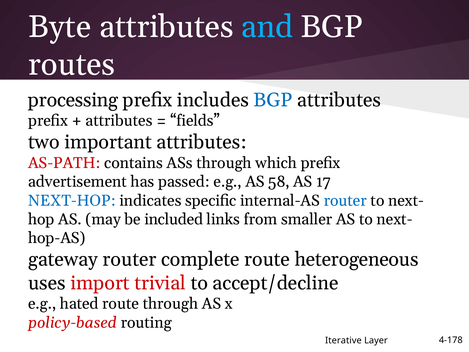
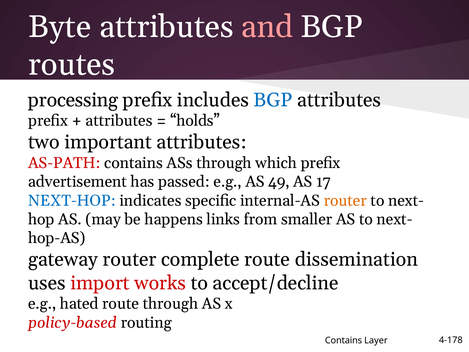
and colour: light blue -> pink (267, 27)
fields: fields -> holds (195, 121)
58: 58 -> 49 (279, 182)
router colour: blue -> orange (345, 200)
included: included -> happens (174, 219)
heterogeneous: heterogeneous -> dissemination (356, 259)
trivial: trivial -> works (160, 283)
Iterative: Iterative -> Contains (344, 340)
